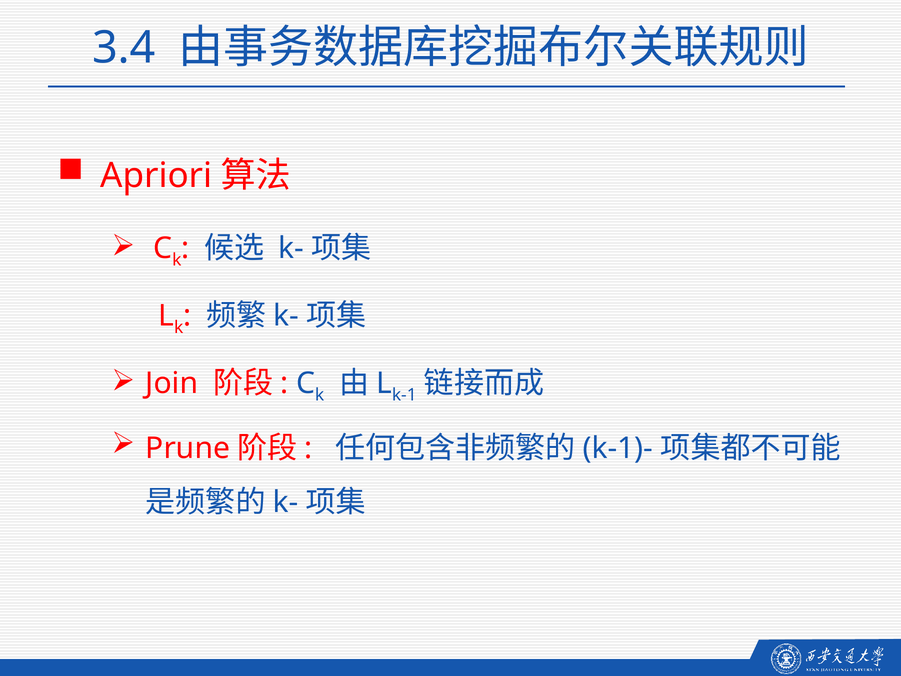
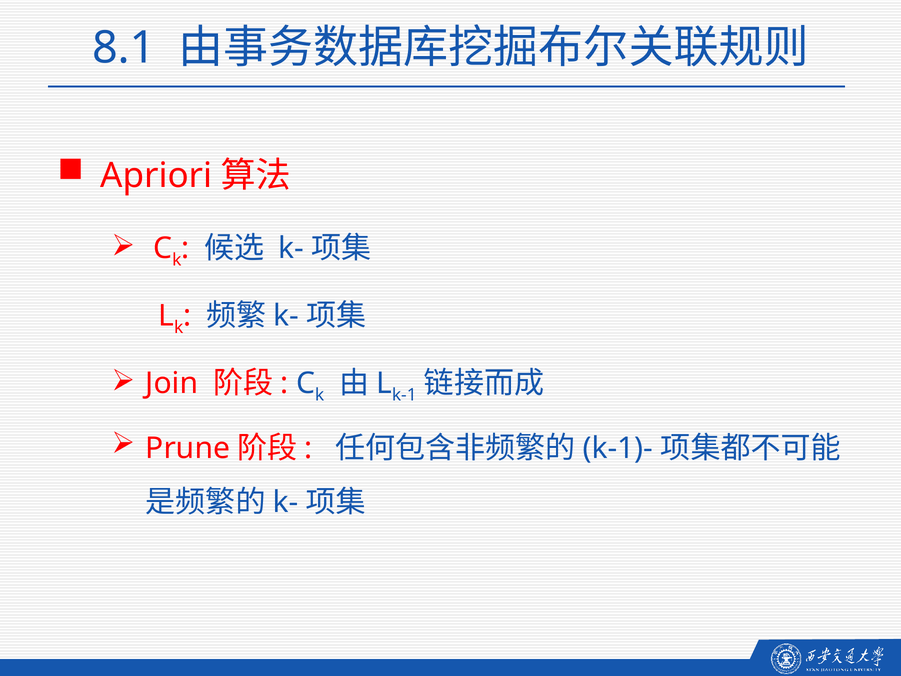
3.4: 3.4 -> 8.1 (124, 48)
